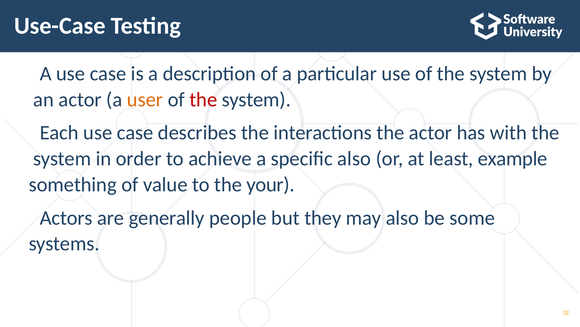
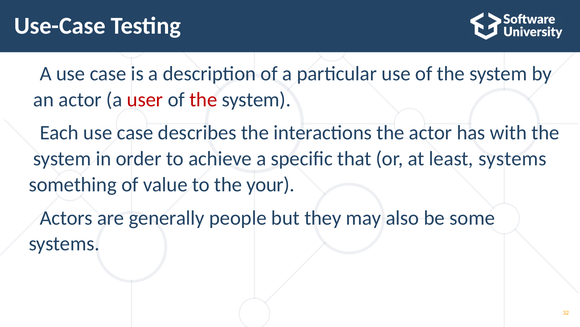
user colour: orange -> red (145, 99)
specific also: also -> that (354, 158)
least example: example -> systems (512, 158)
